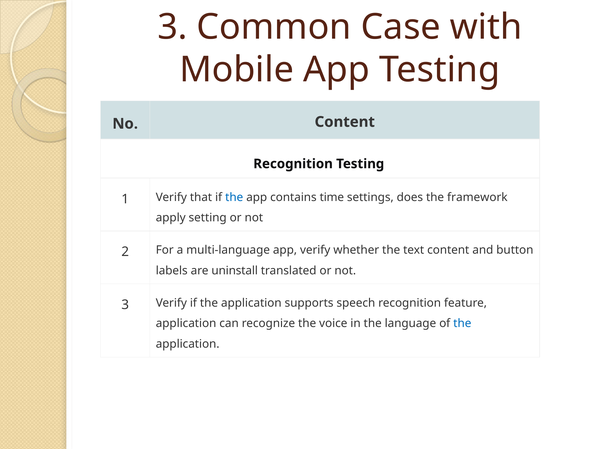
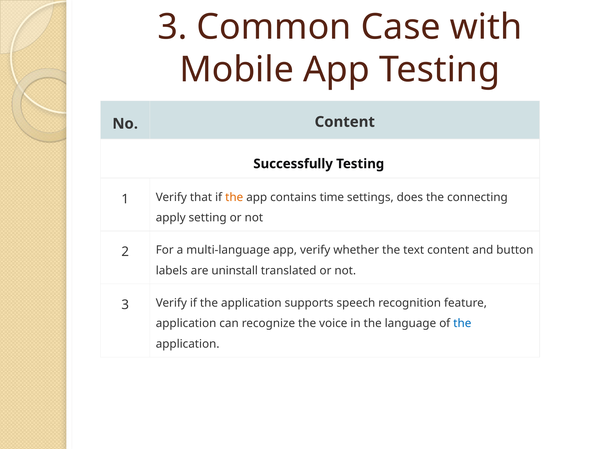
Recognition: Recognition -> Successfully (293, 164)
the colour: blue -> orange (234, 197)
framework: framework -> connecting (477, 197)
